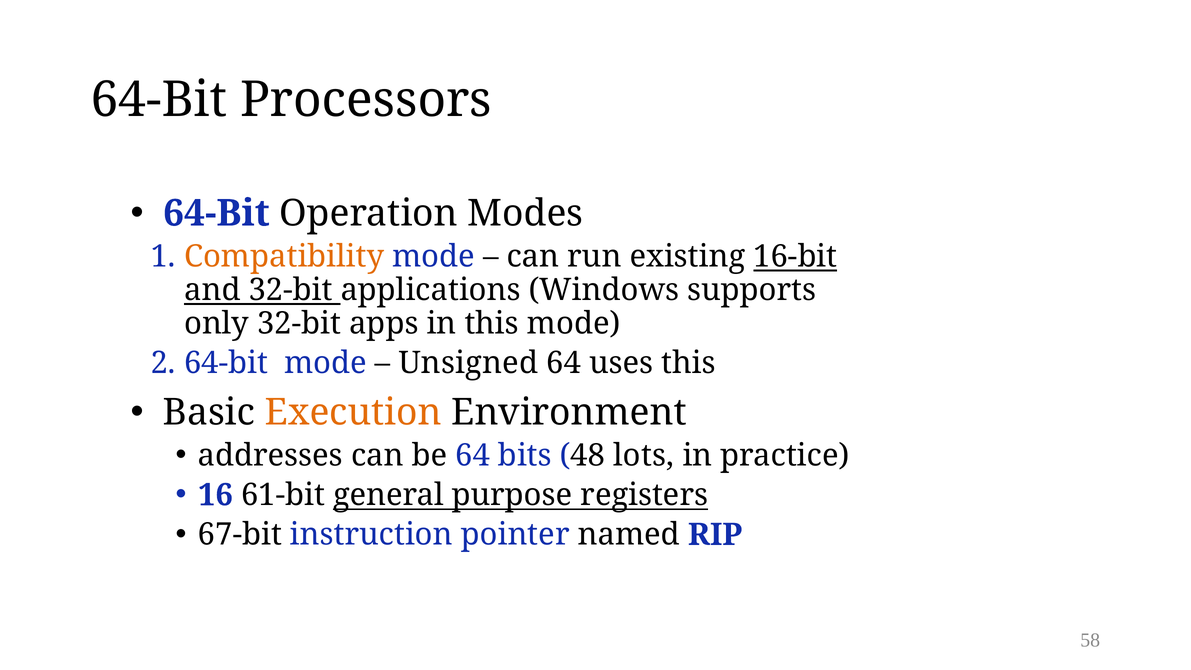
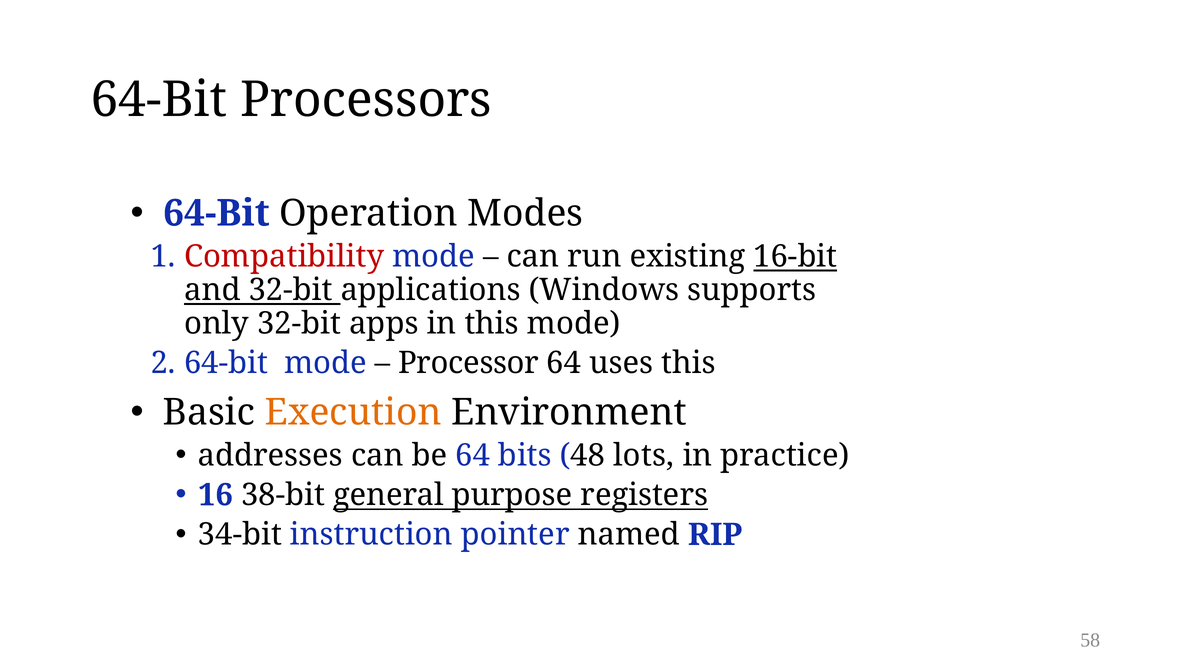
Compatibility colour: orange -> red (284, 256)
Unsigned: Unsigned -> Processor (469, 363)
61-bit: 61-bit -> 38-bit (283, 495)
67-bit: 67-bit -> 34-bit (240, 535)
